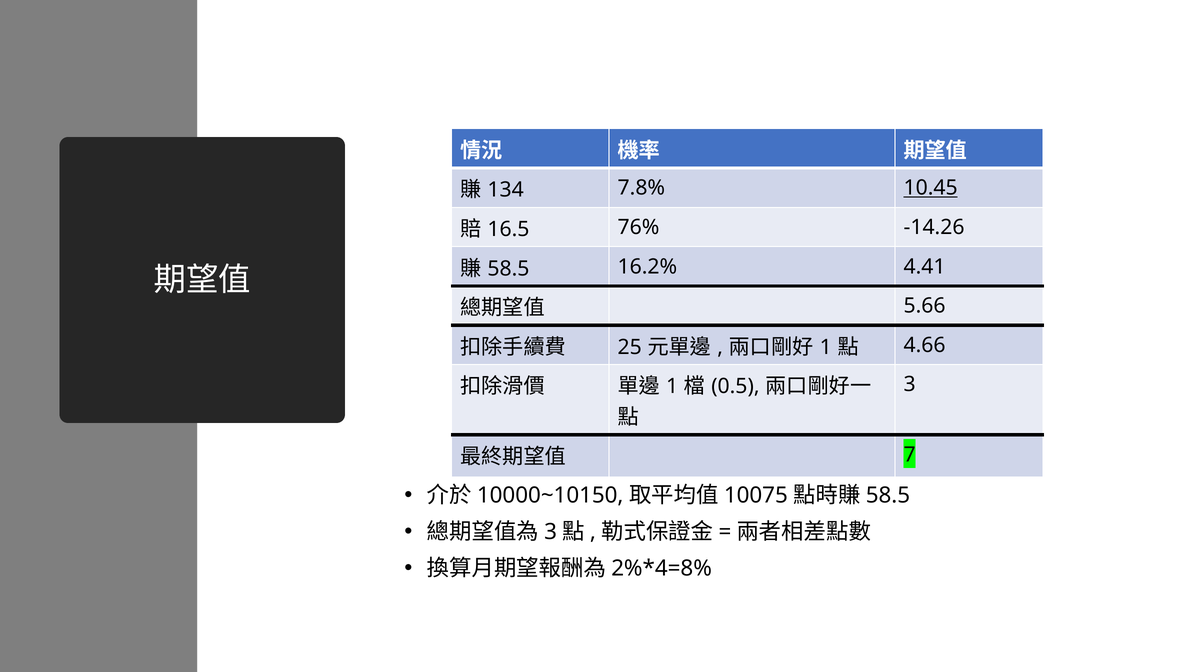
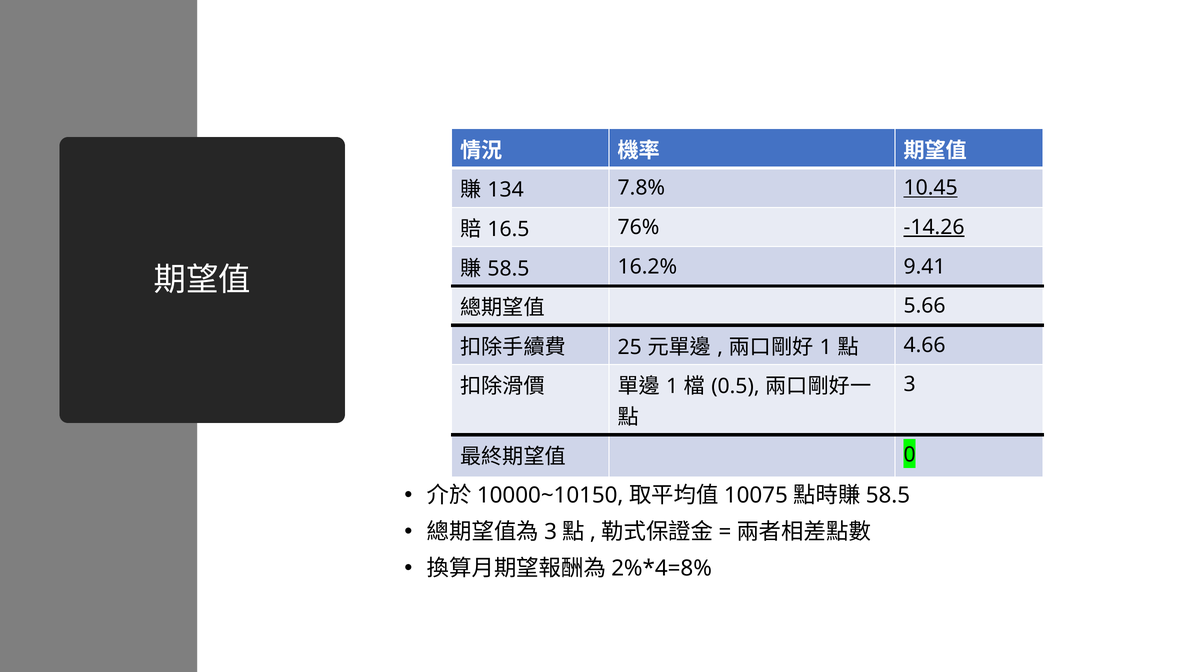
-14.26 underline: none -> present (934, 227)
4.41: 4.41 -> 9.41 (925, 266)
7: 7 -> 0 (910, 454)
